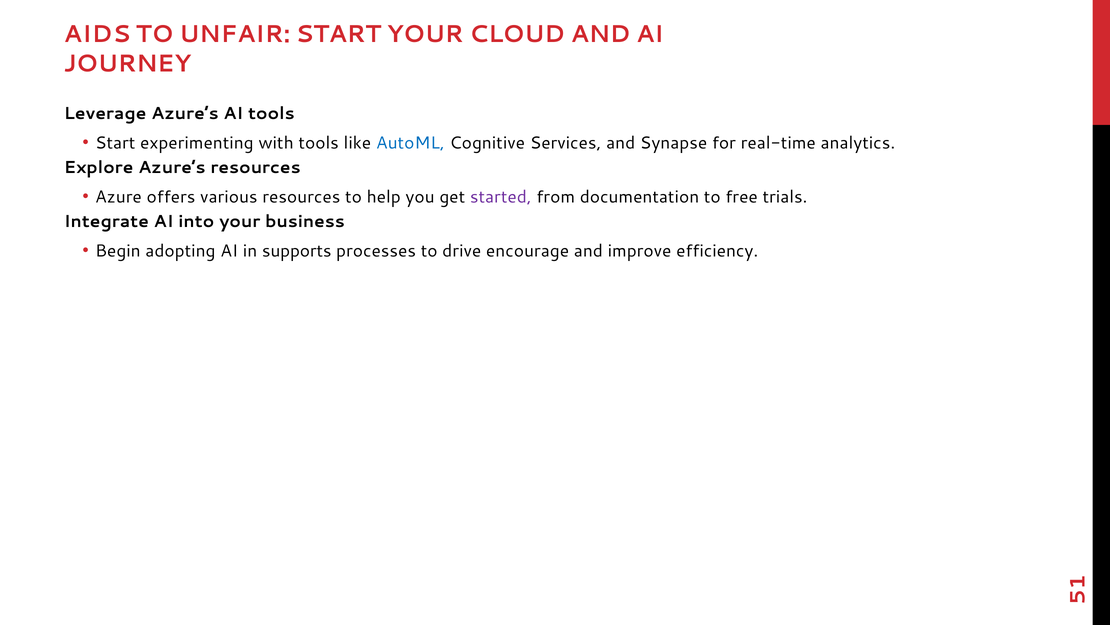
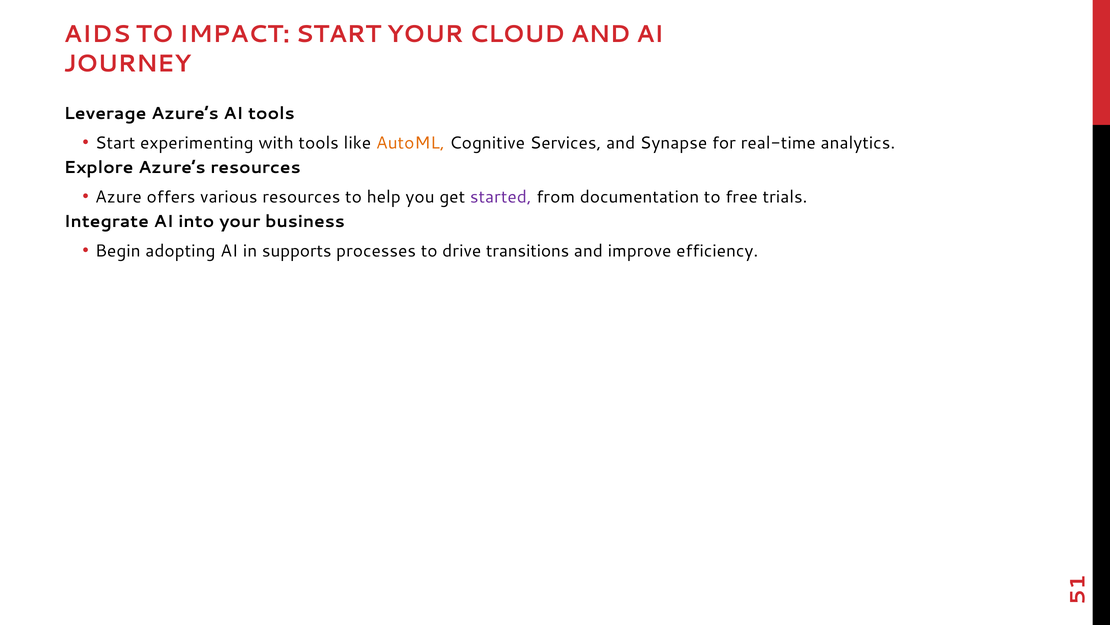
UNFAIR: UNFAIR -> IMPACT (235, 34)
AutoML colour: blue -> orange (410, 143)
encourage: encourage -> transitions (528, 251)
